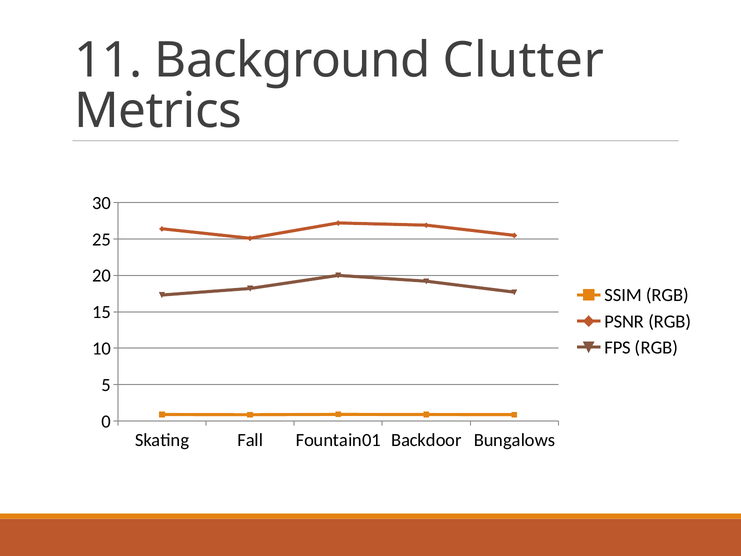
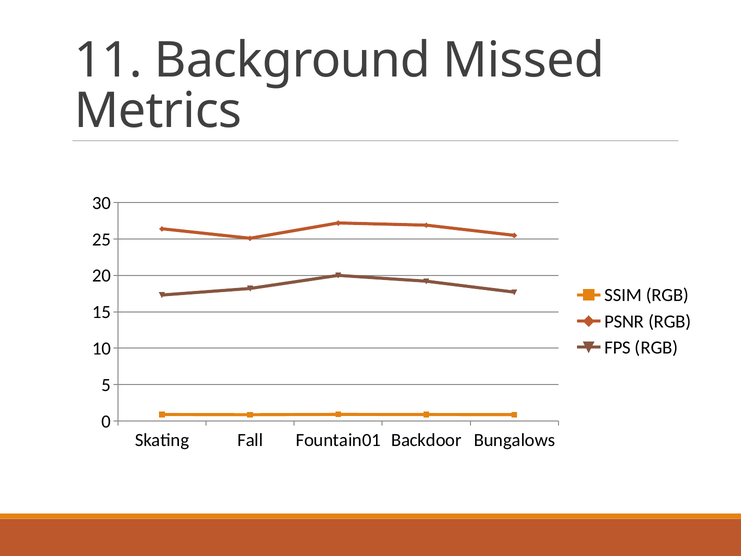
Clutter: Clutter -> Missed (524, 60)
